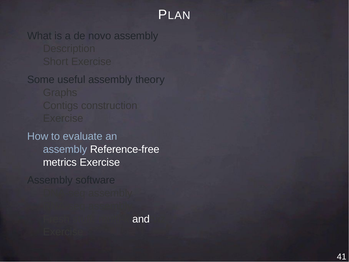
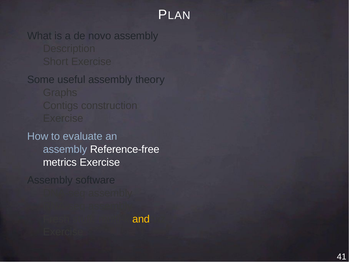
and colour: white -> yellow (141, 219)
